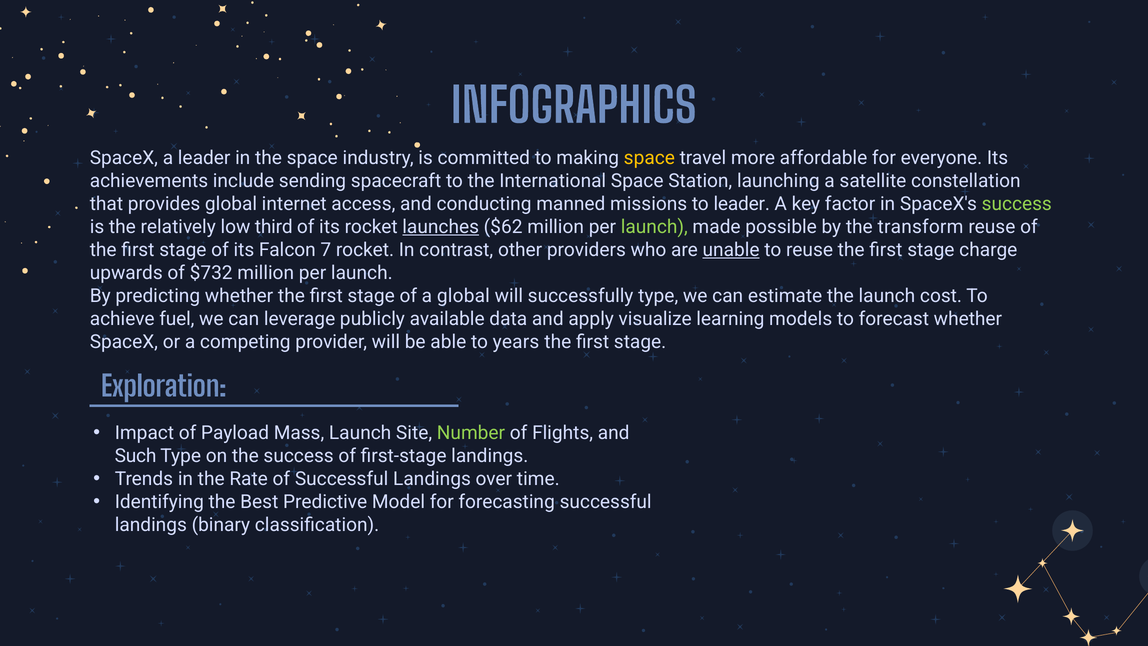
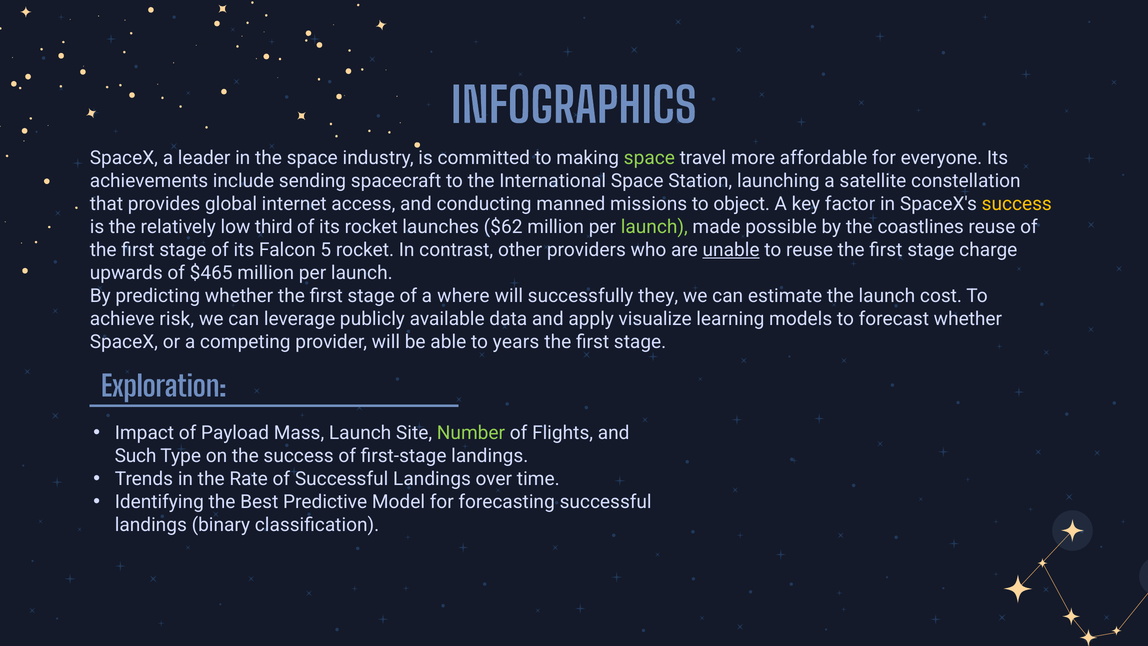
space colour: yellow -> light green (649, 158)
to leader: leader -> object (742, 204)
success colour: light green -> yellow (1017, 204)
launches underline: present -> none (441, 227)
transform: transform -> coastlines (921, 227)
7: 7 -> 5 (326, 250)
$732: $732 -> $465 (211, 273)
a global: global -> where (463, 296)
successfully type: type -> they (658, 296)
fuel: fuel -> risk (177, 319)
